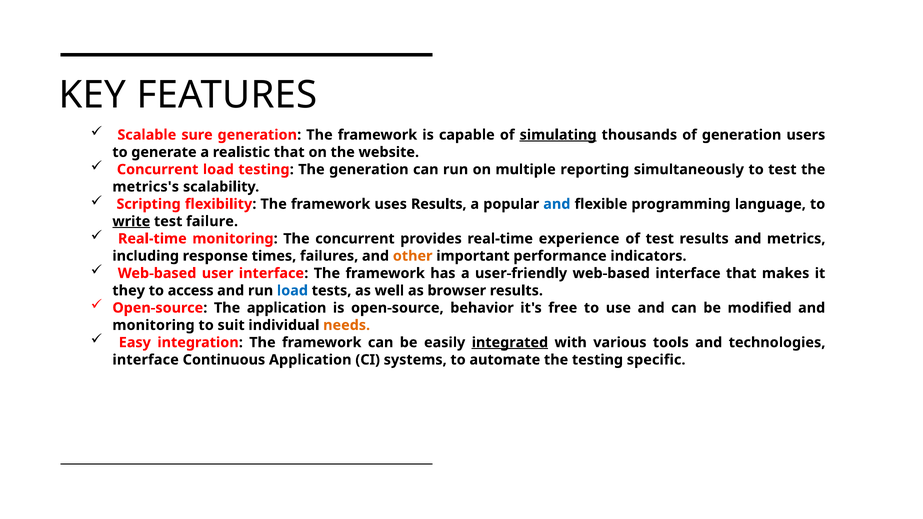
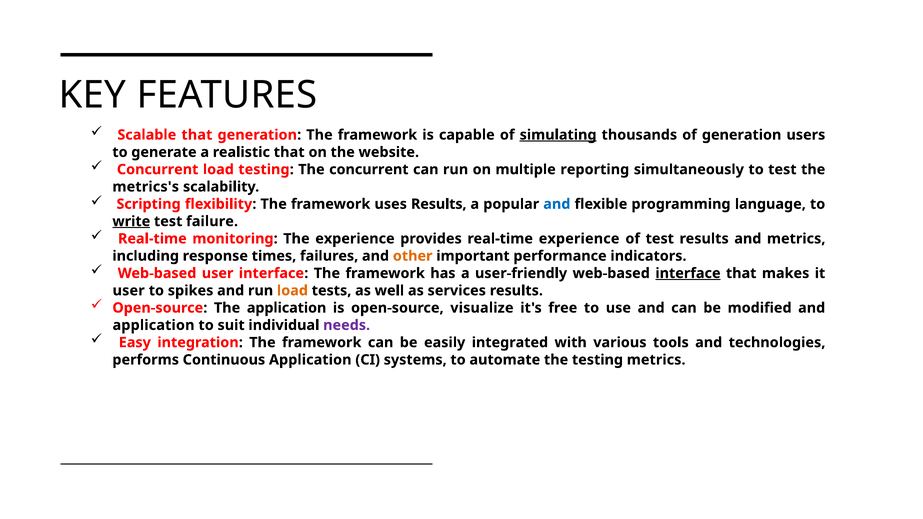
Scalable sure: sure -> that (197, 135)
The generation: generation -> concurrent (369, 170)
The concurrent: concurrent -> experience (355, 239)
interface underline: none -> present (688, 273)
they: they -> user (129, 291)
access: access -> spikes (191, 291)
load colour: blue -> orange (292, 291)
browser: browser -> services (457, 291)
behavior: behavior -> visualize (482, 308)
monitoring: monitoring -> application (153, 325)
needs colour: orange -> purple (347, 325)
integrated underline: present -> none (510, 343)
interface: interface -> performs (146, 360)
testing specific: specific -> metrics (656, 360)
